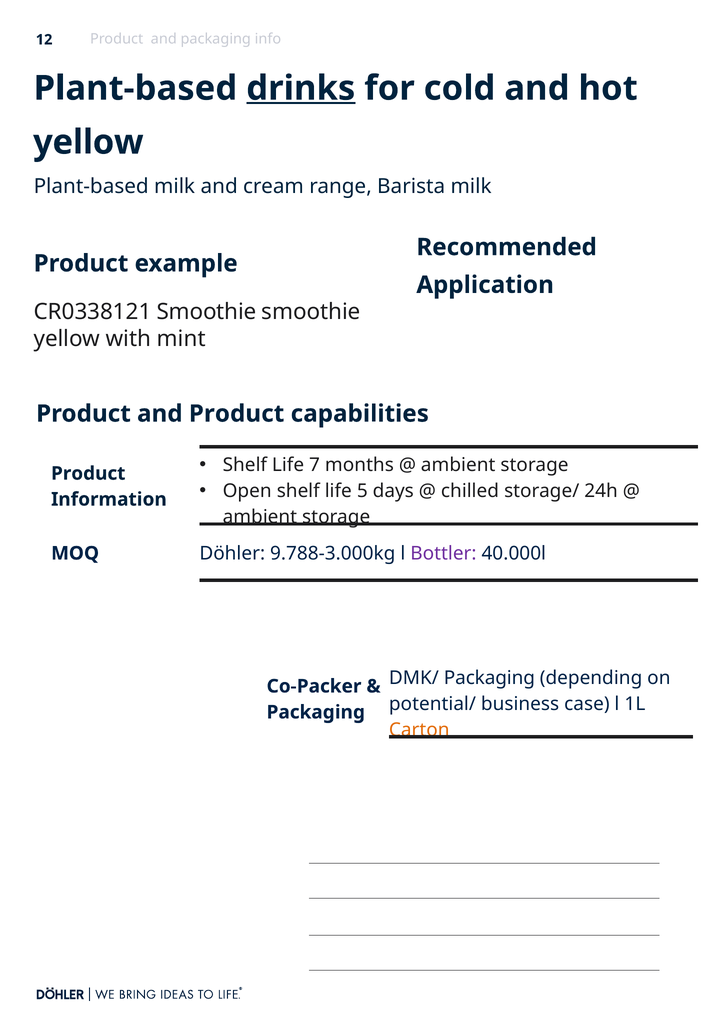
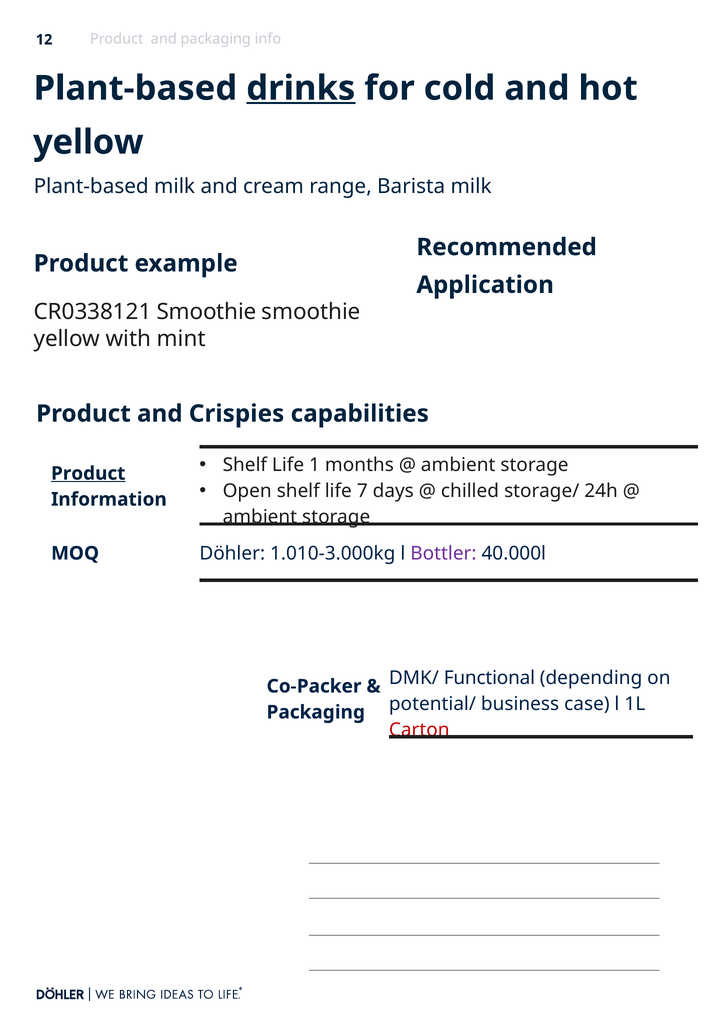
and Product: Product -> Crispies (237, 414)
7: 7 -> 1 (314, 465)
Product underline: none -> present (88, 473)
5: 5 -> 7 (362, 491)
9.788-3.000kg: 9.788-3.000kg -> 1.010-3.000kg (333, 553)
DMK/ Packaging: Packaging -> Functional (489, 678)
Carton colour: orange -> red (419, 730)
